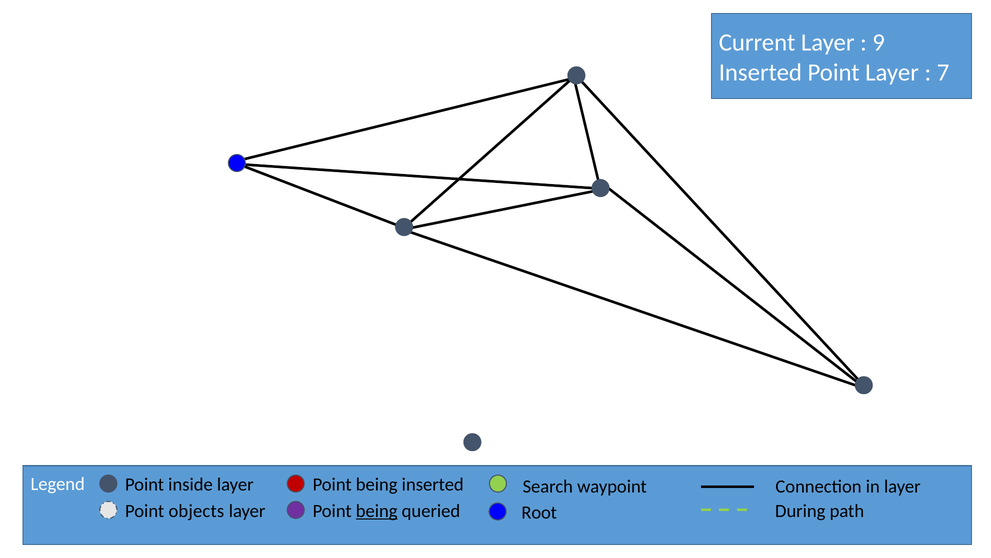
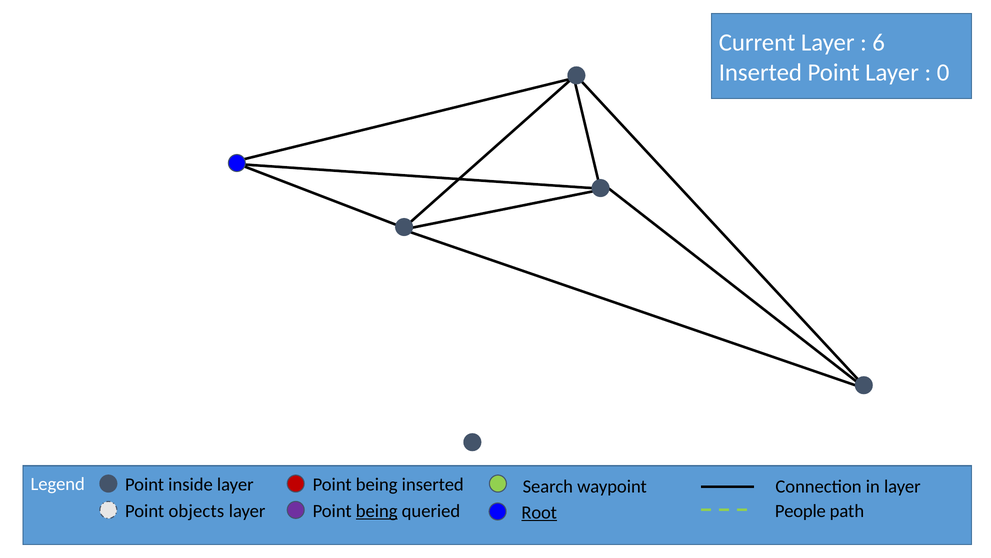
9: 9 -> 6 (879, 43)
7: 7 -> 0 (943, 72)
During: During -> People (800, 511)
Root underline: none -> present (539, 512)
